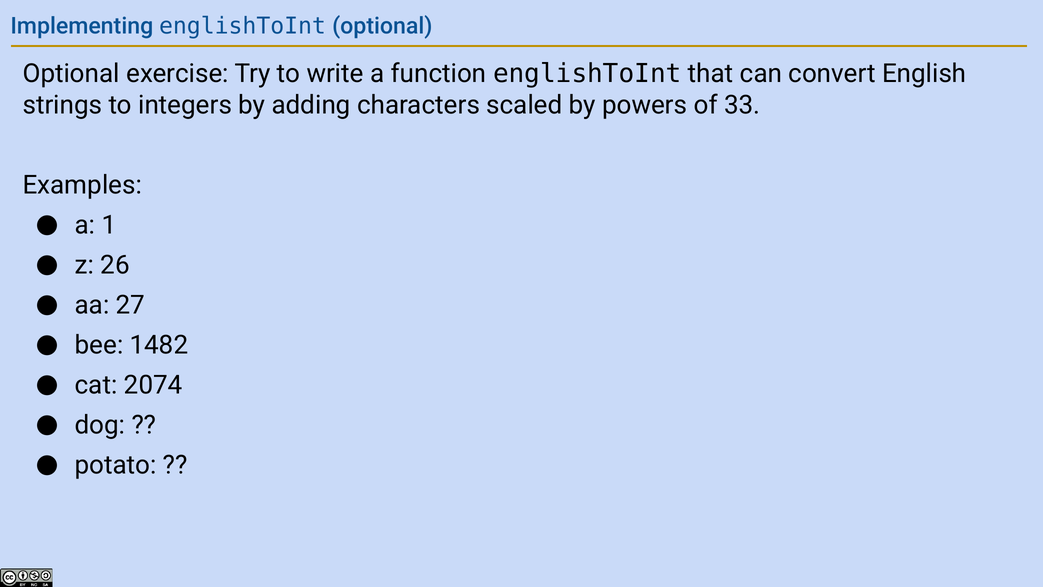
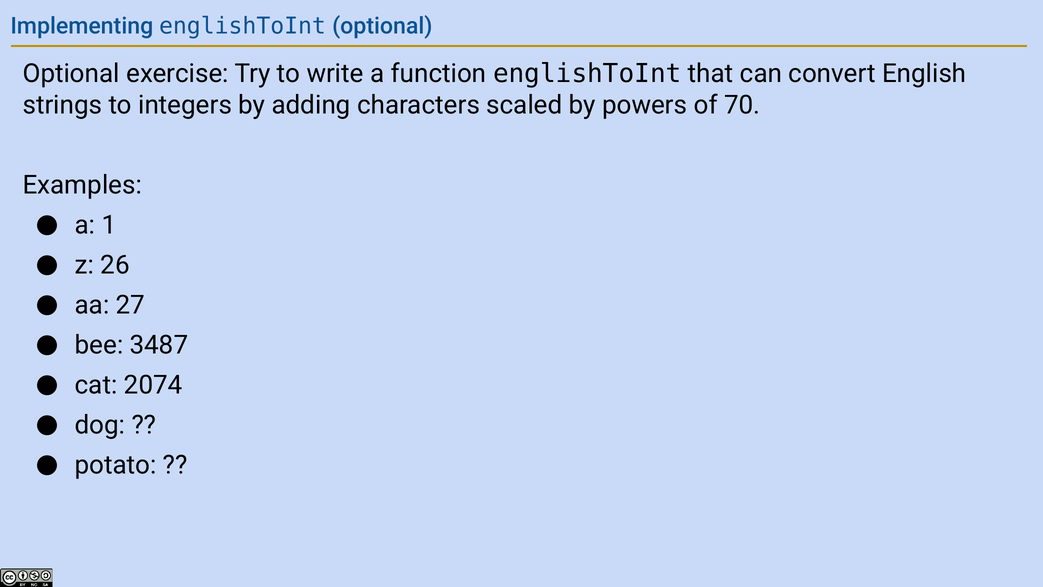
33: 33 -> 70 (742, 105)
1482: 1482 -> 3487 (159, 345)
